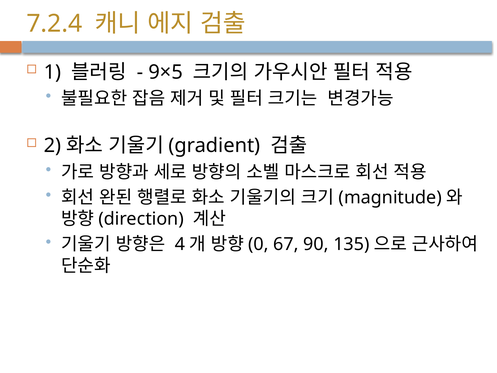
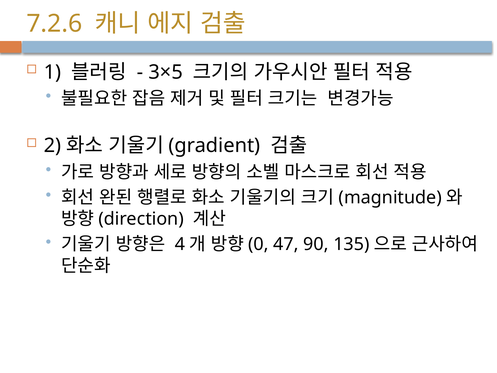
7.2.4: 7.2.4 -> 7.2.6 (54, 24)
9×5: 9×5 -> 3×5 (166, 72)
67: 67 -> 47 (286, 244)
